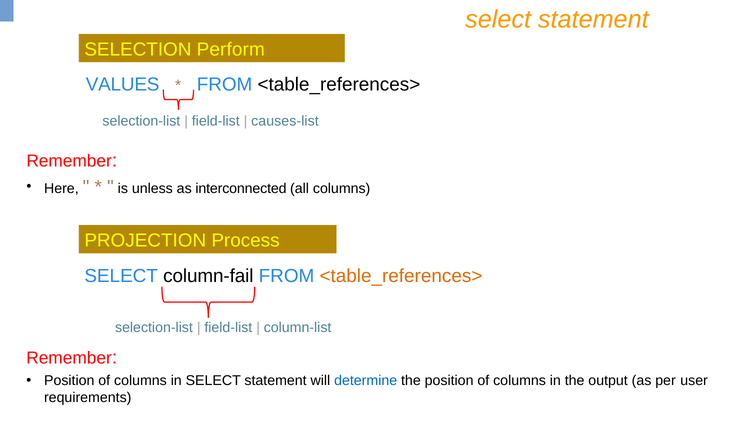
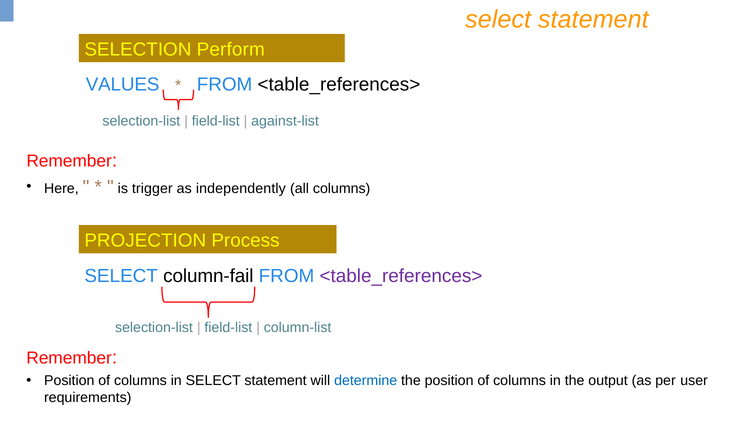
causes-list: causes-list -> against-list (285, 121)
unless: unless -> trigger (152, 189)
interconnected: interconnected -> independently (241, 189)
<table_references> colour: orange -> purple (401, 276)
